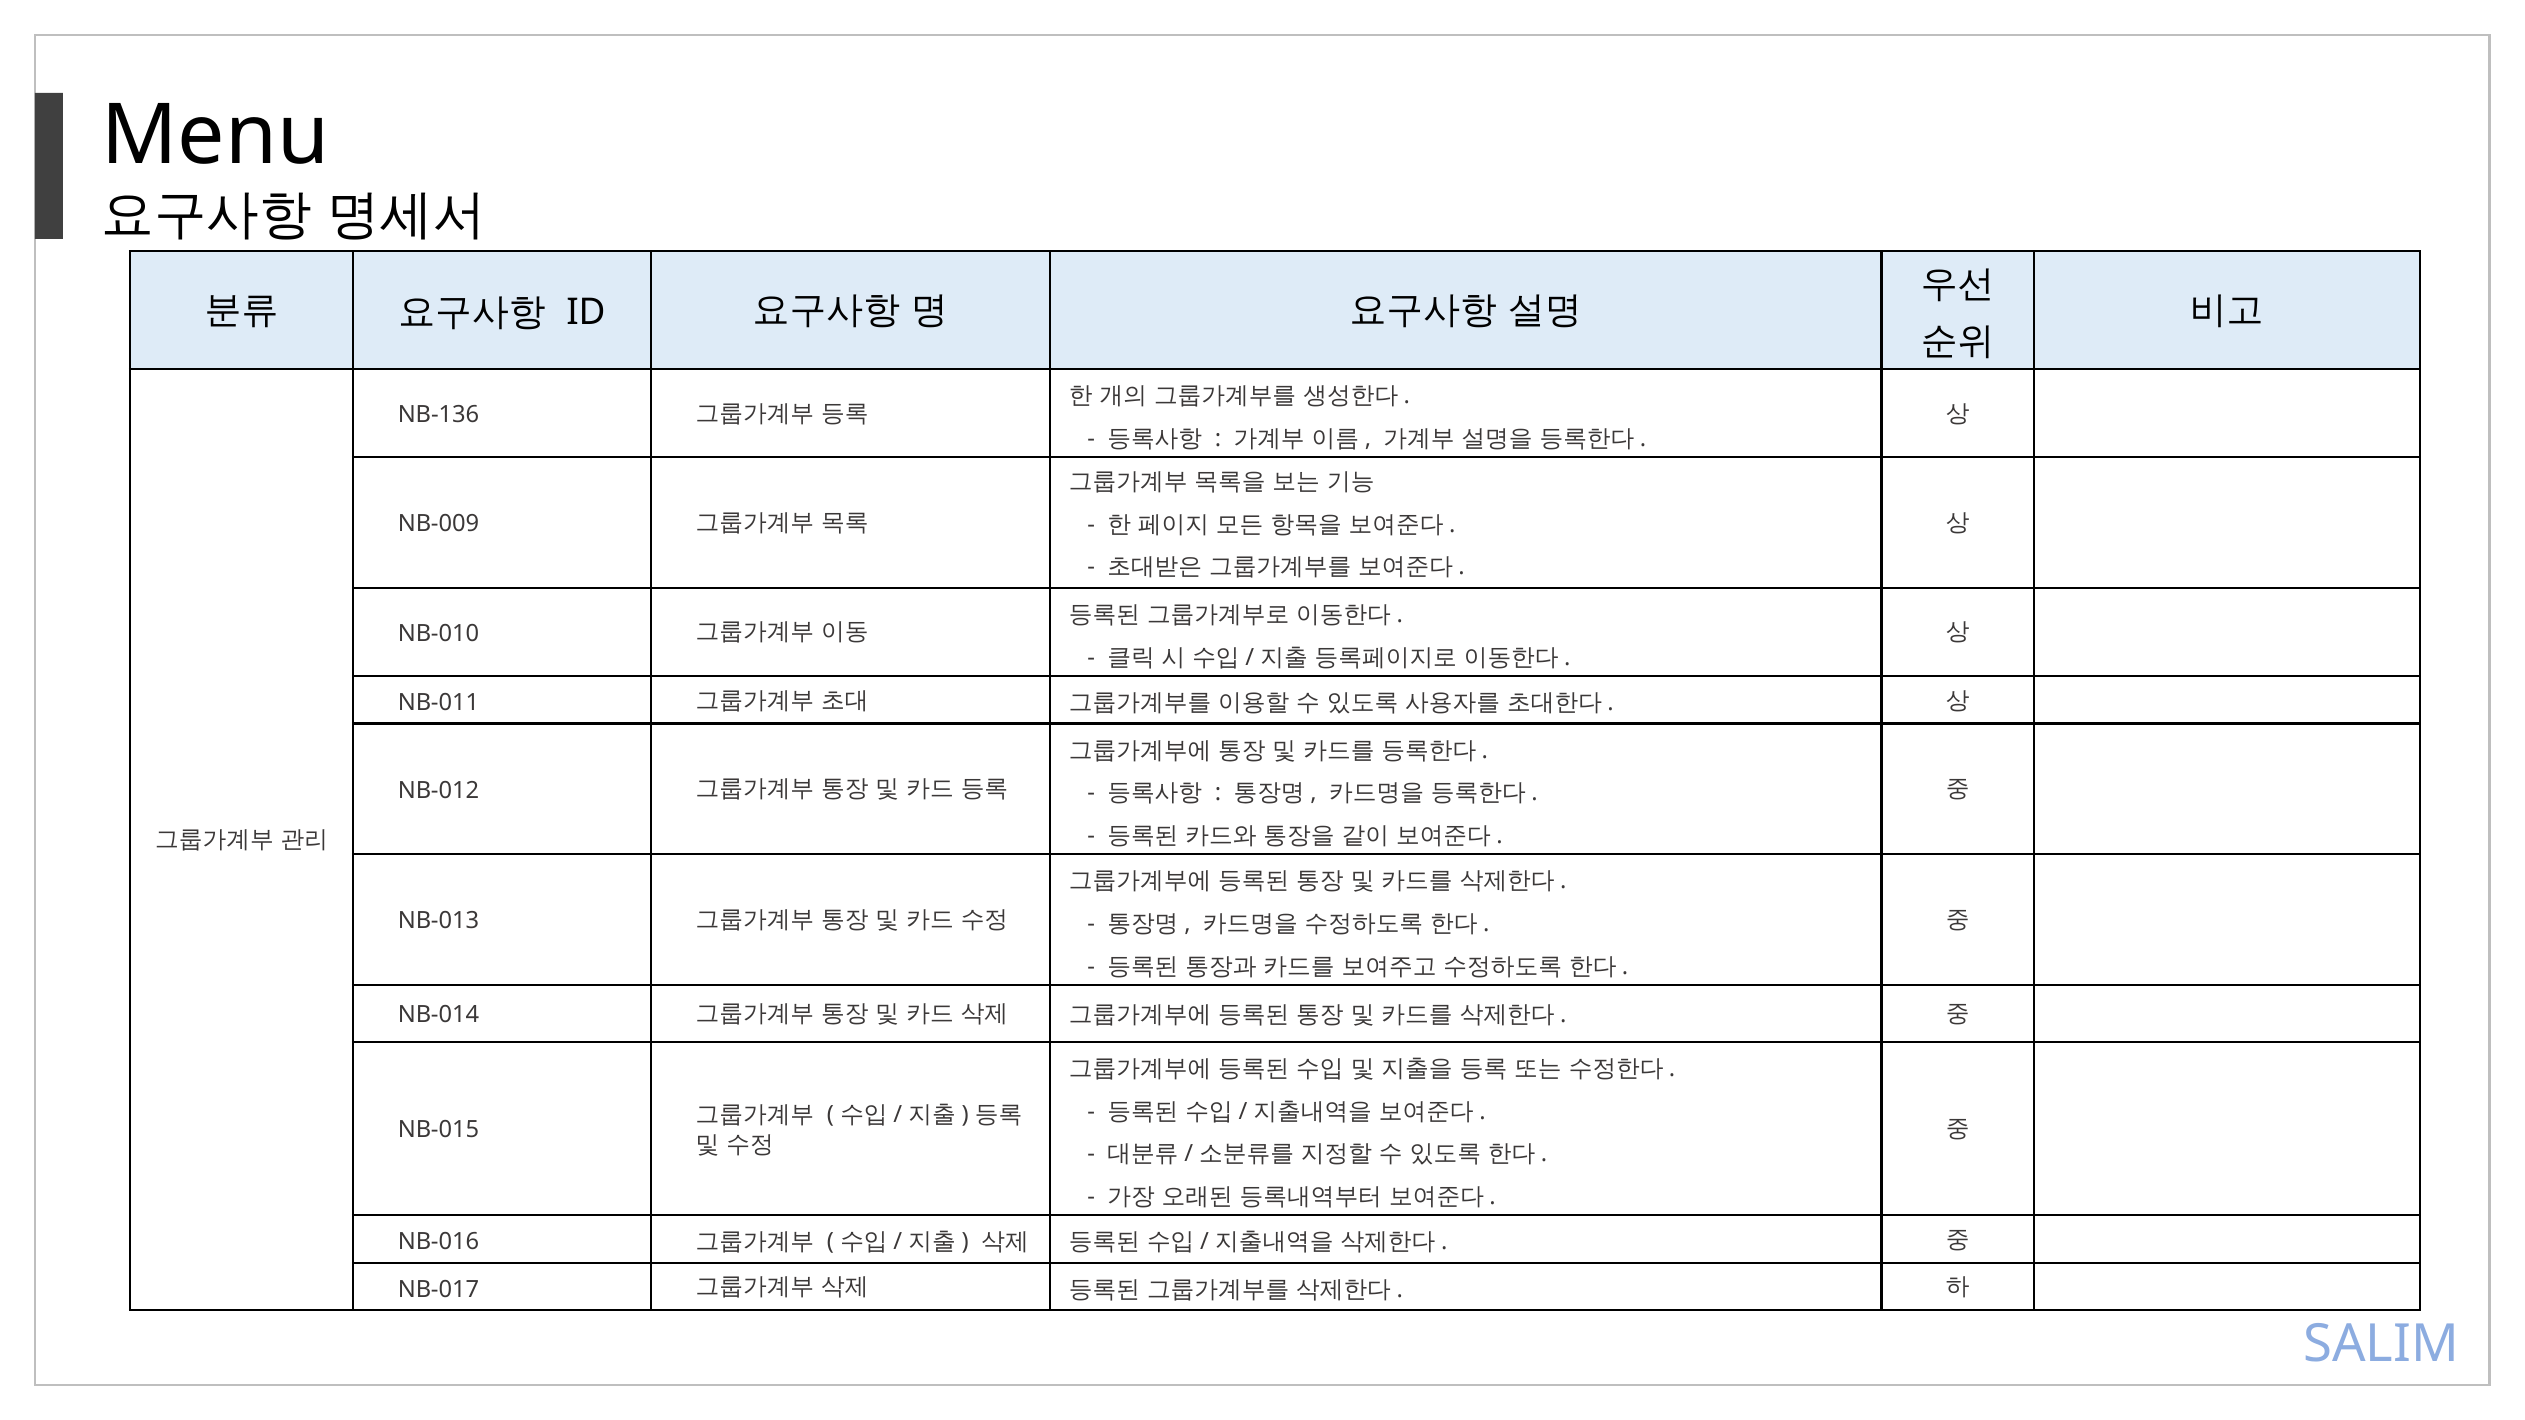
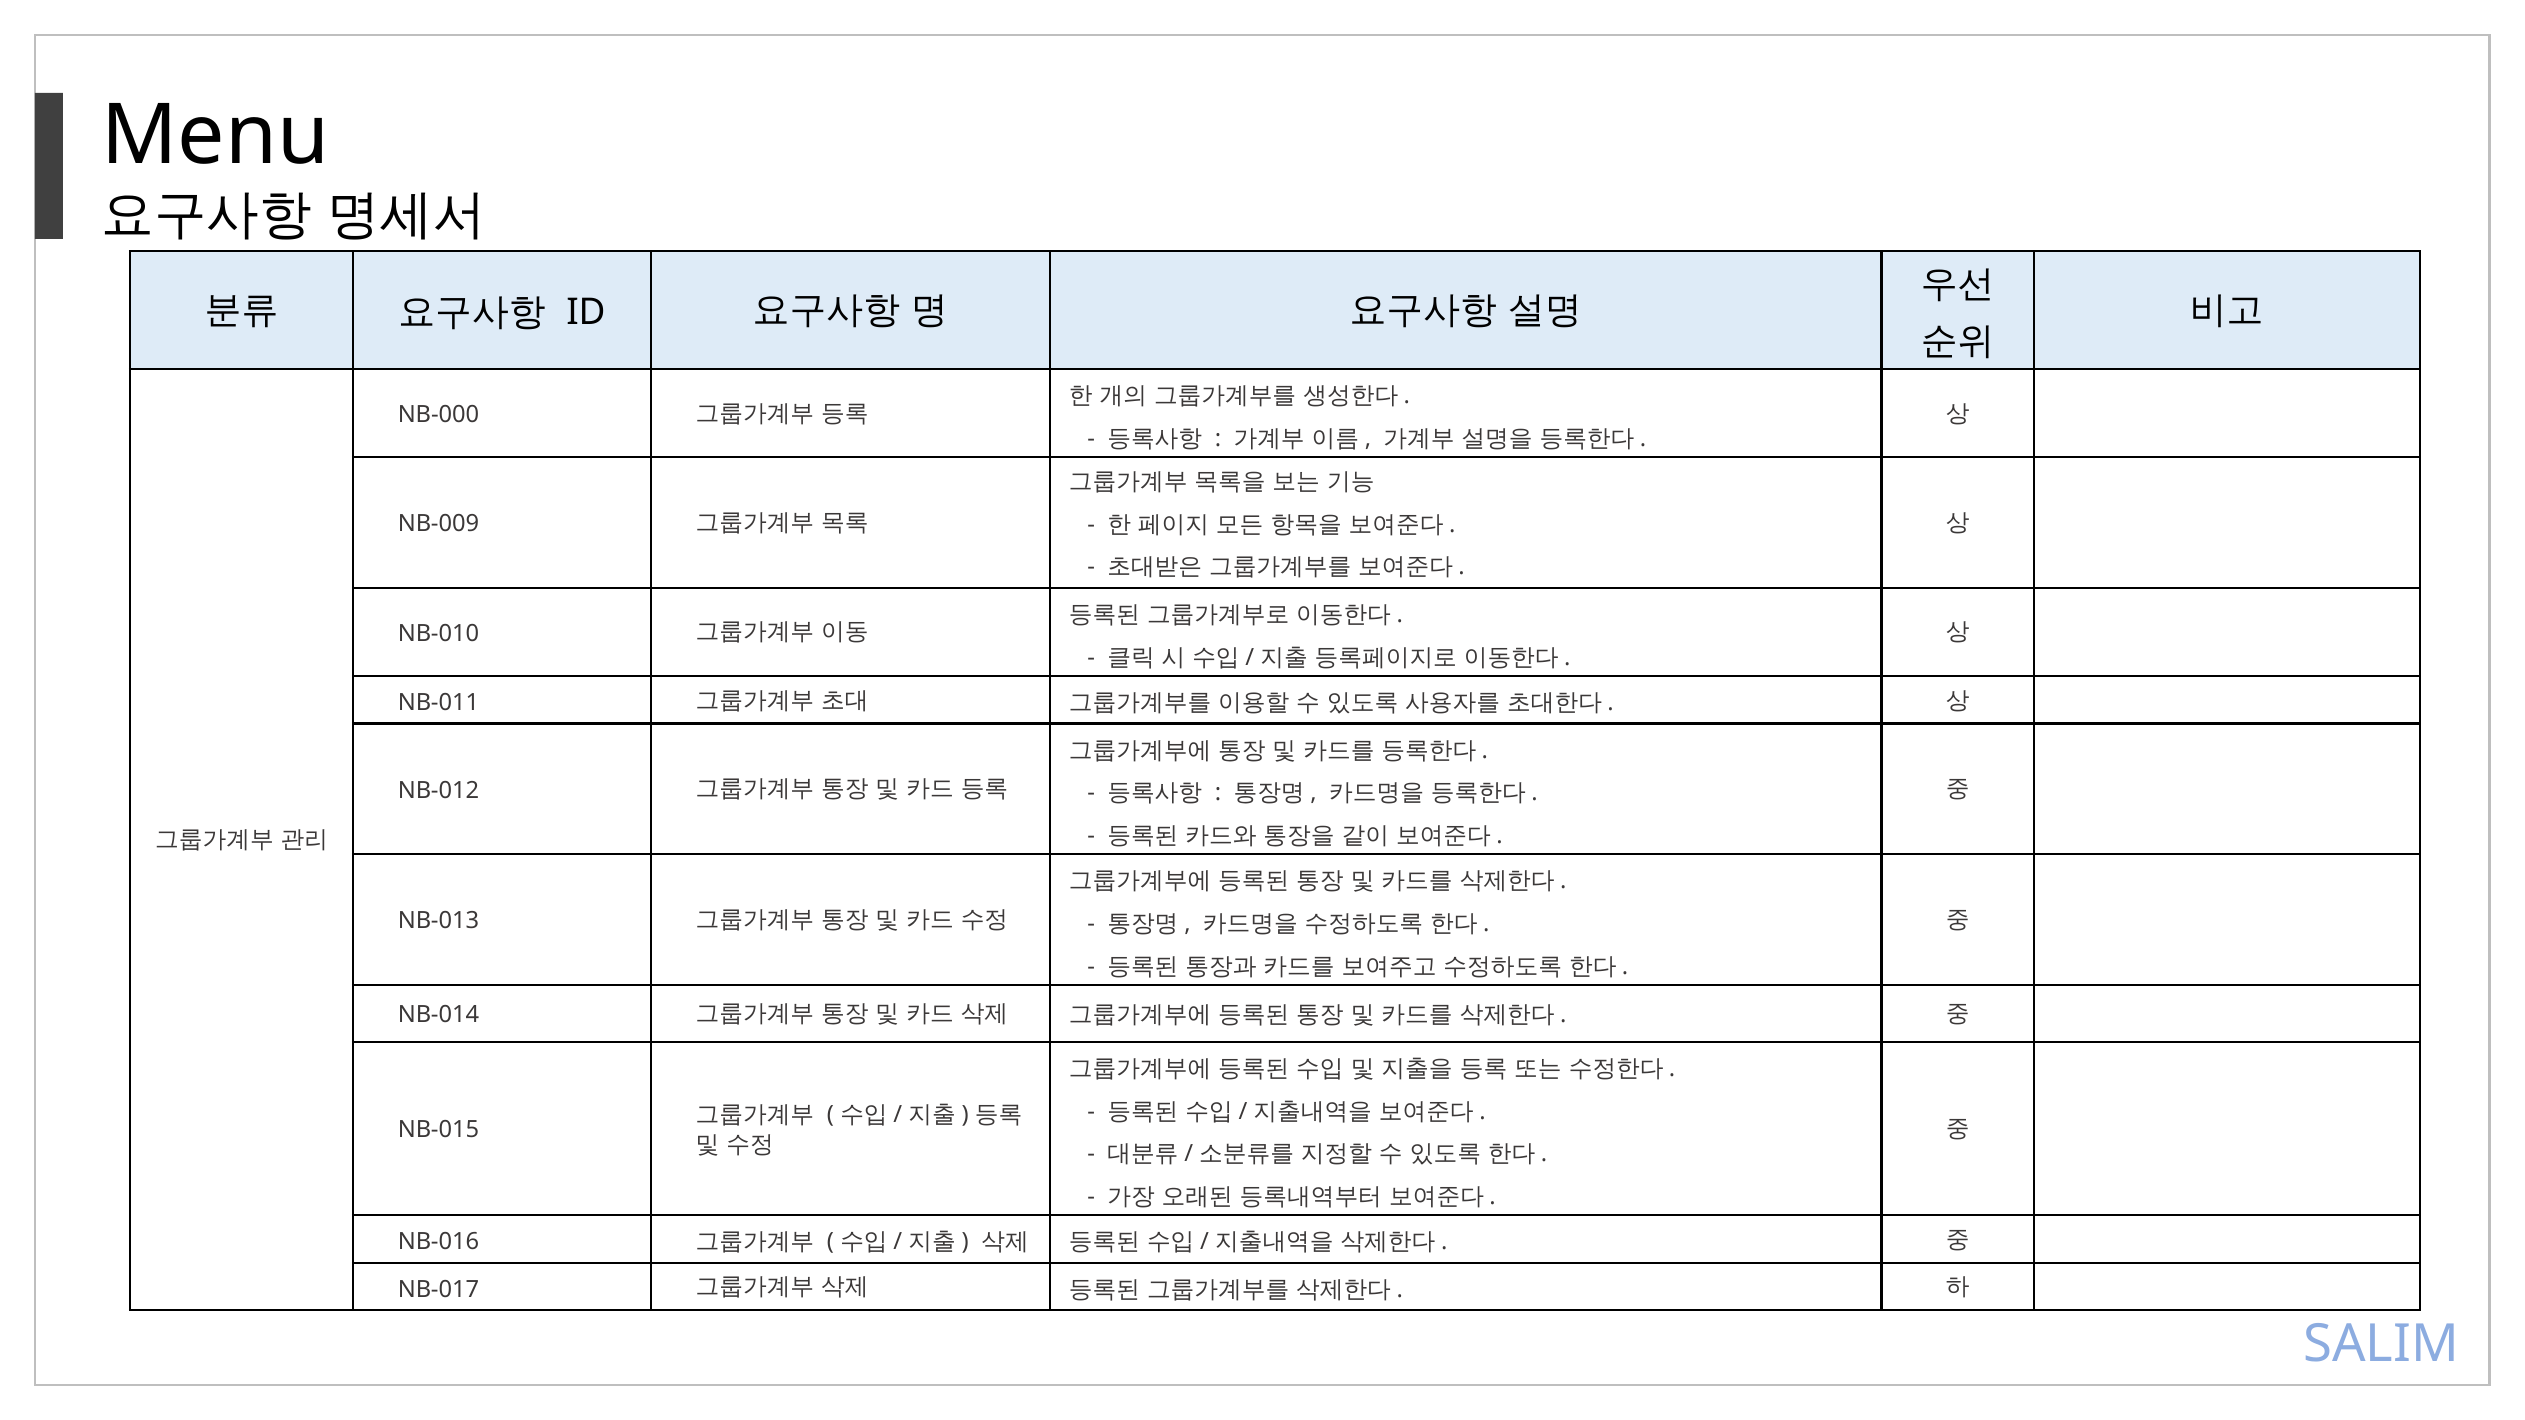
NB-136: NB-136 -> NB-000 (439, 415)
